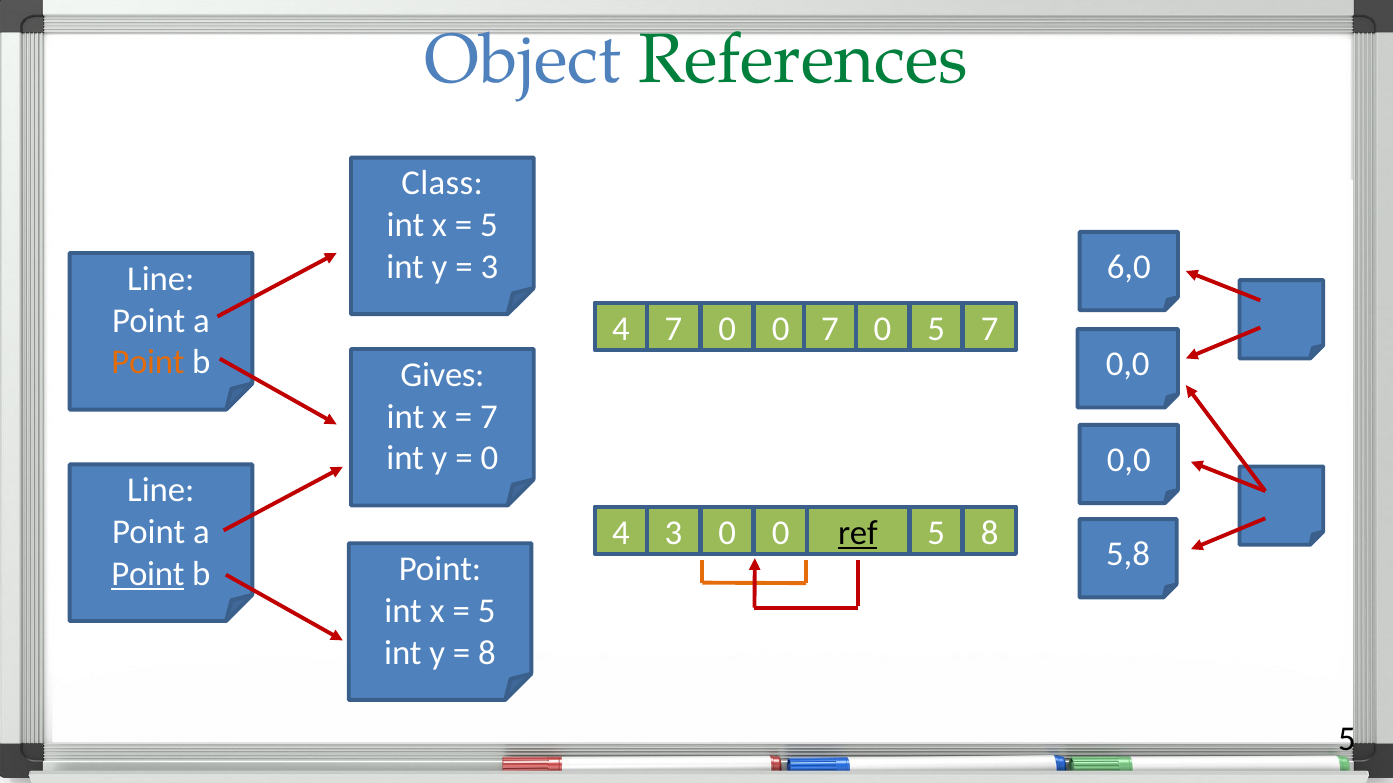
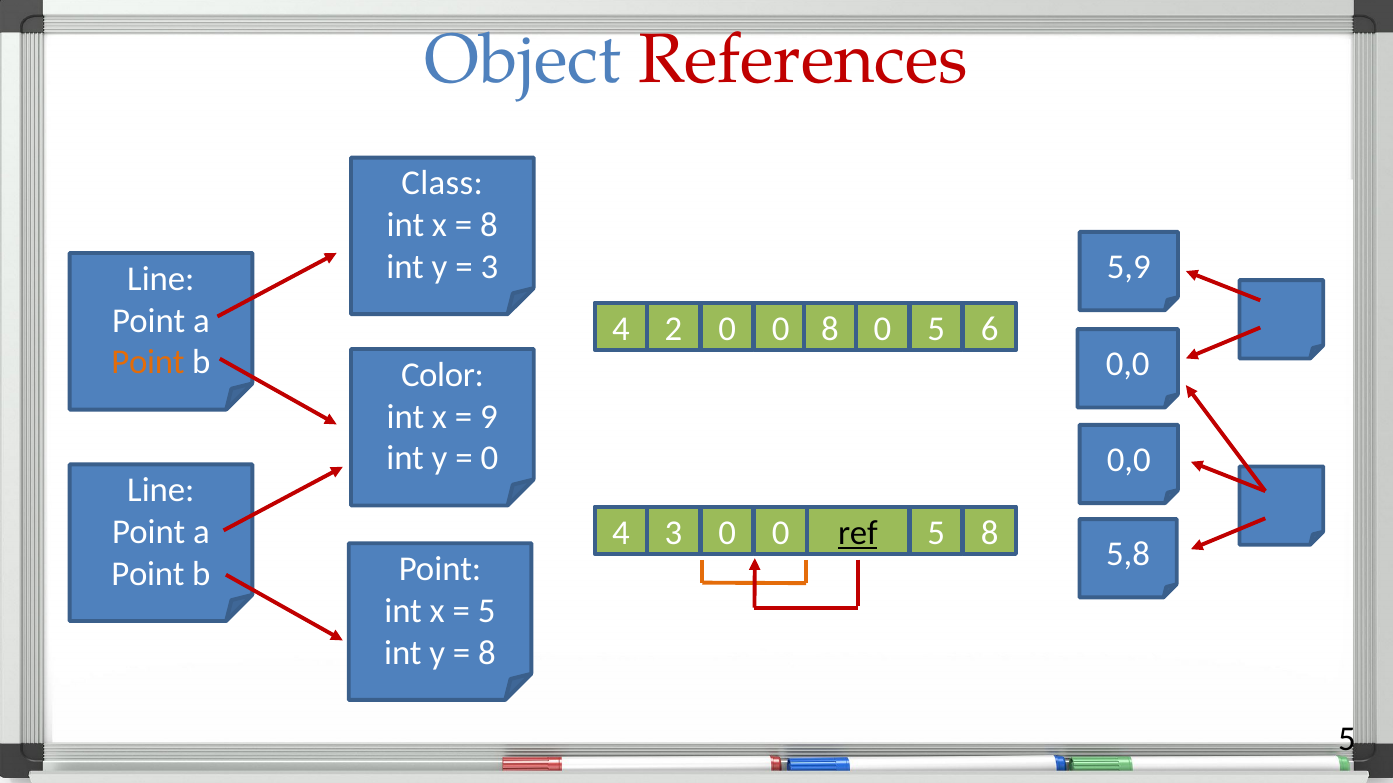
References colour: green -> red (803, 60)
5: 5 -> 8 (489, 225)
6,0: 6,0 -> 5,9 (1129, 267)
4 7: 7 -> 2 (673, 329)
0 7: 7 -> 8 (830, 329)
5 7: 7 -> 6 (990, 329)
Gives: Gives -> Color (442, 375)
7: 7 -> 9 (489, 417)
Point underline: present -> none (148, 574)
